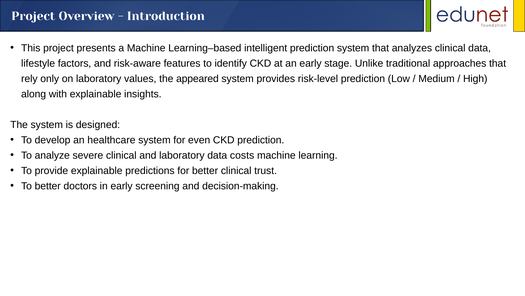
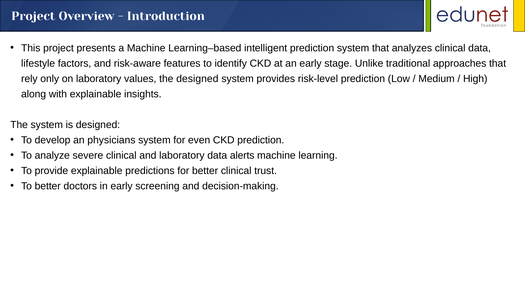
the appeared: appeared -> designed (197, 79)
healthcare: healthcare -> physicians (111, 140)
costs: costs -> alerts (242, 155)
